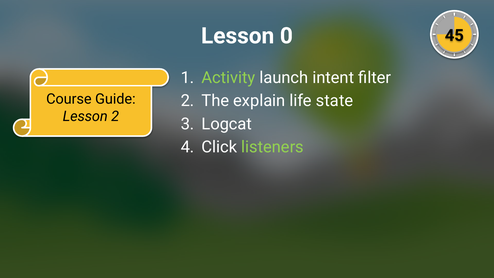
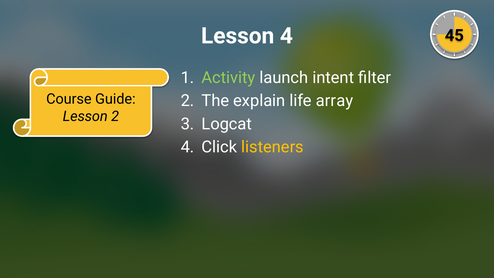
Lesson 0: 0 -> 4 (286, 36)
state: state -> array (335, 101)
listeners colour: light green -> yellow (272, 147)
